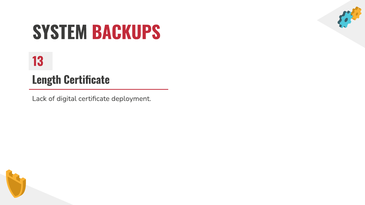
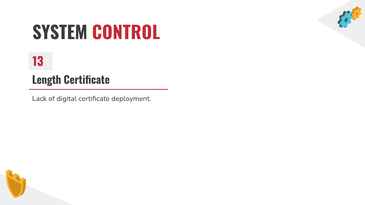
BACKUPS: BACKUPS -> CONTROL (126, 33)
